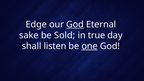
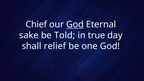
Edge: Edge -> Chief (36, 24)
Sold: Sold -> Told (65, 35)
listen: listen -> relief (55, 46)
one underline: present -> none (90, 46)
